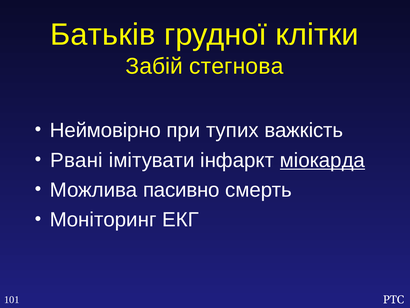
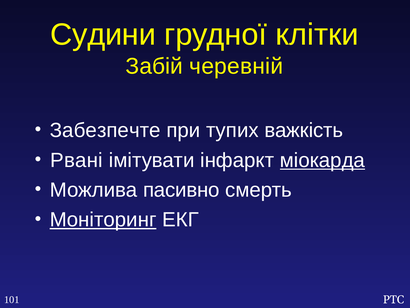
Батьків: Батьків -> Судини (103, 35)
стегнова: стегнова -> черевній (236, 66)
Неймовірно: Неймовірно -> Забезпечте (105, 130)
Моніторинг underline: none -> present (103, 220)
